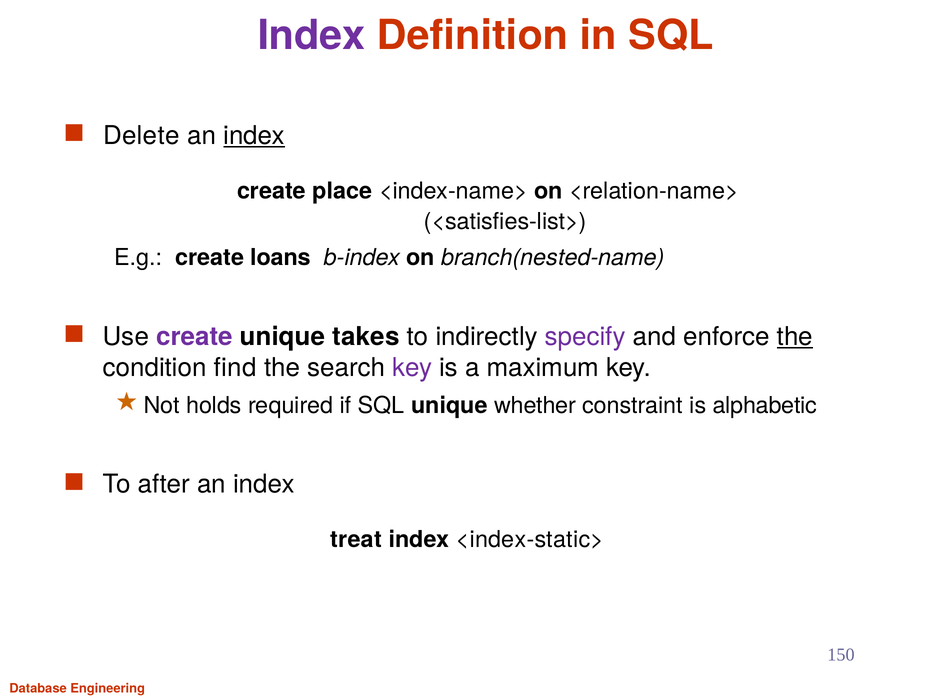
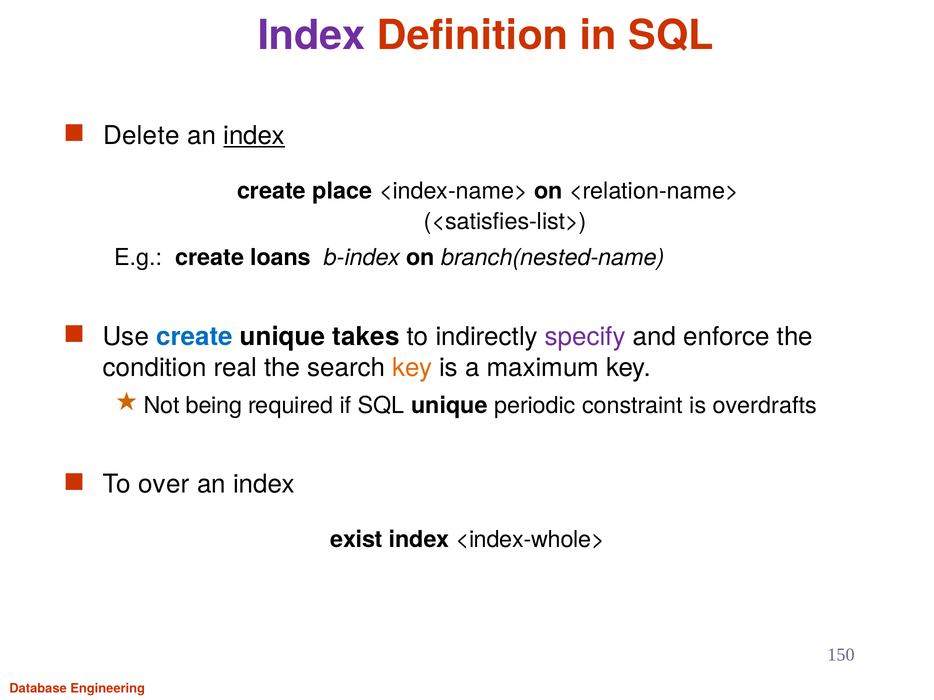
create colour: purple -> blue (194, 337)
the underline: present -> none (795, 337)
find: find -> real (235, 368)
key colour: purple -> orange (412, 368)
holds: holds -> being (214, 406)
whether: whether -> periodic (535, 406)
alphabetic: alphabetic -> overdrafts (765, 406)
after: after -> over (164, 485)
treat: treat -> exist (356, 540)
<index-static>: <index-static> -> <index-whole> (530, 540)
